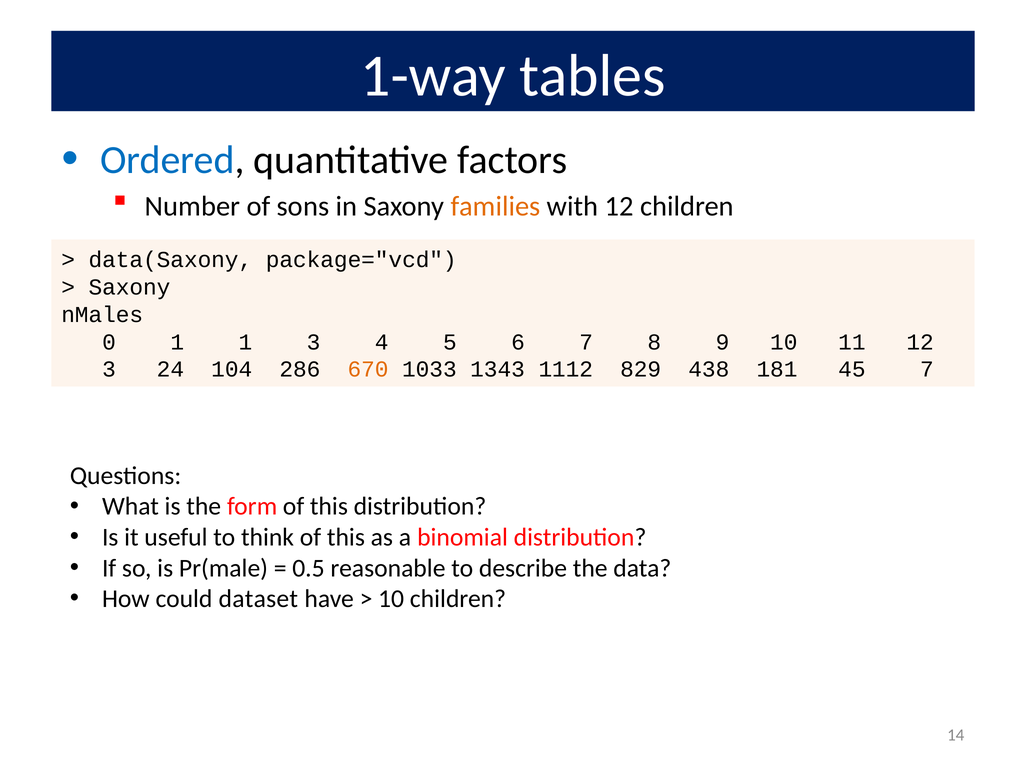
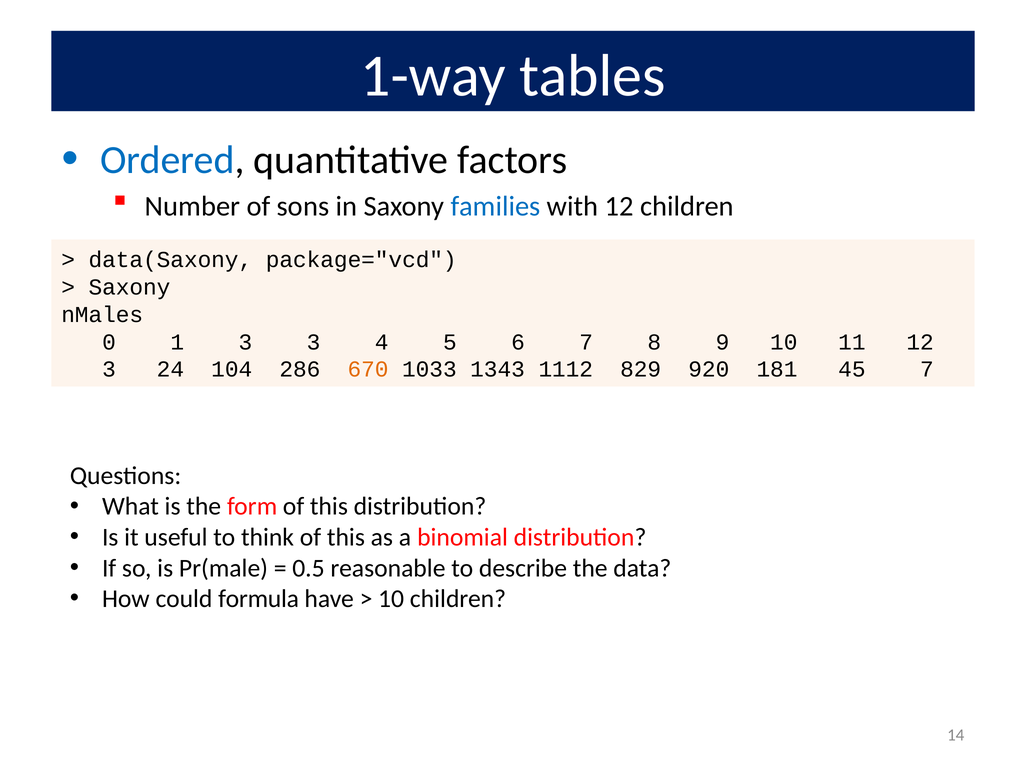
families colour: orange -> blue (496, 206)
1 1: 1 -> 3 (245, 342)
438: 438 -> 920 (709, 369)
dataset: dataset -> formula (259, 598)
